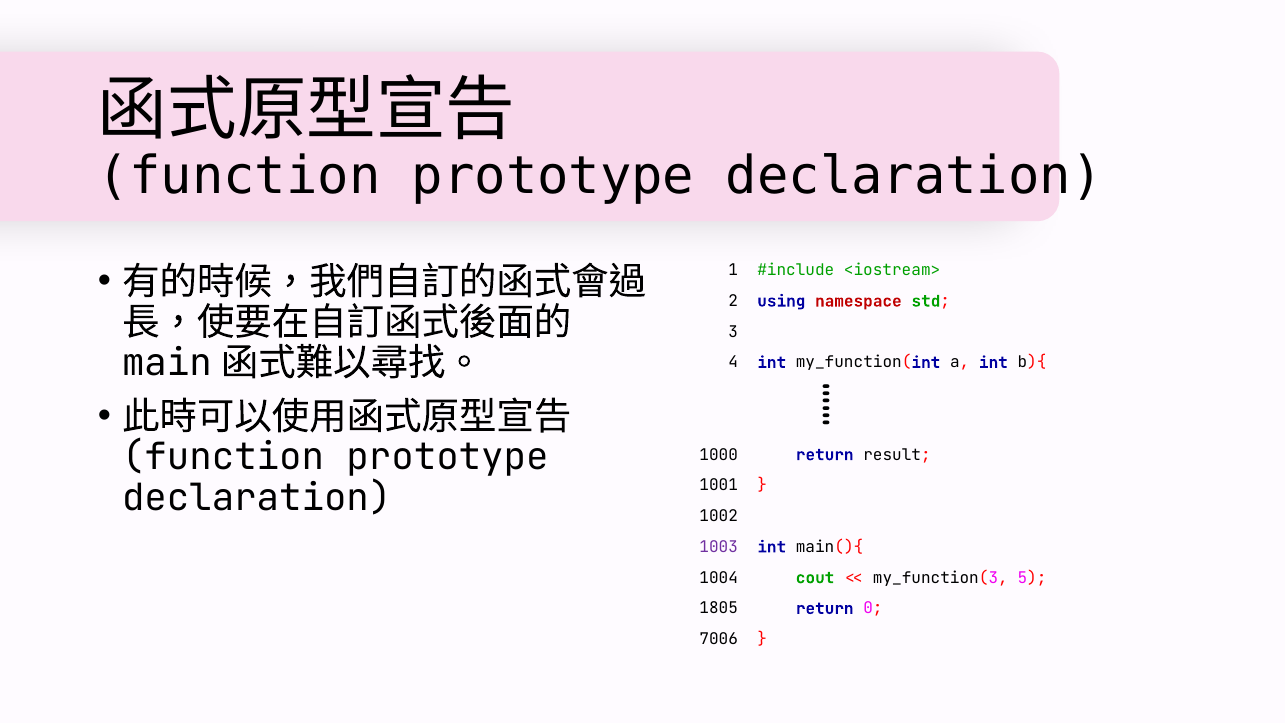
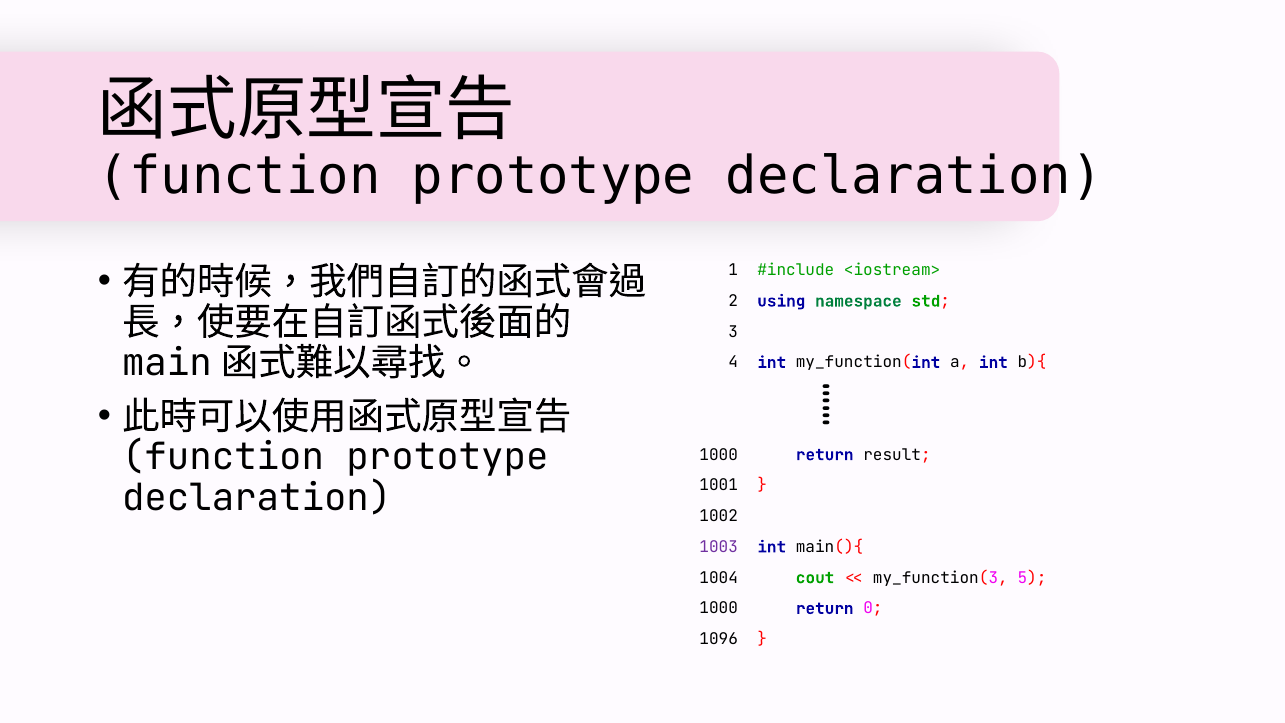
namespace colour: red -> green (858, 301)
1805: 1805 -> 1000 (719, 608)
7006: 7006 -> 1096 (719, 639)
